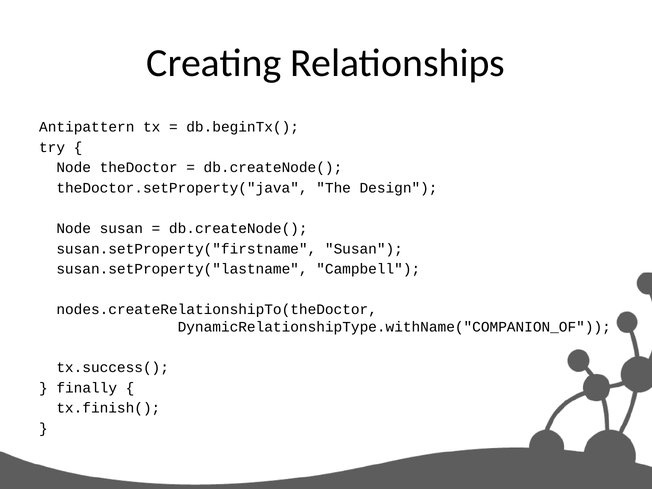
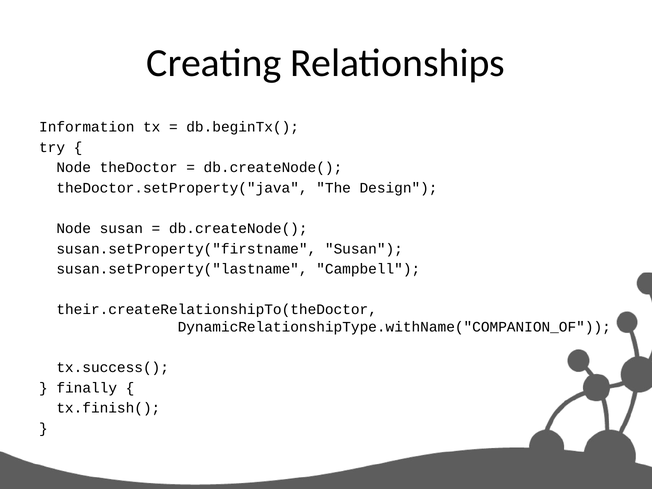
Antipattern: Antipattern -> Information (87, 127)
nodes.createRelationshipTo(theDoctor: nodes.createRelationshipTo(theDoctor -> their.createRelationshipTo(theDoctor (217, 310)
